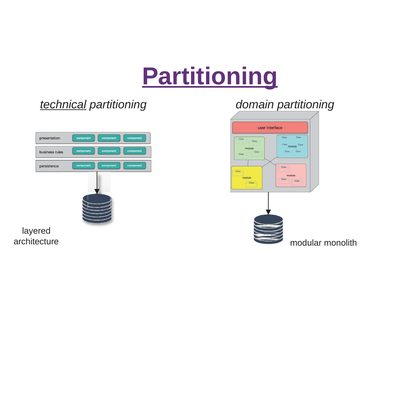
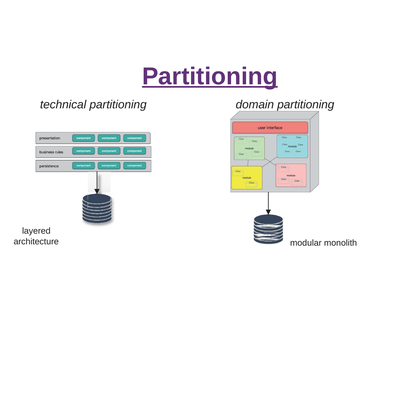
technical underline: present -> none (63, 105)
